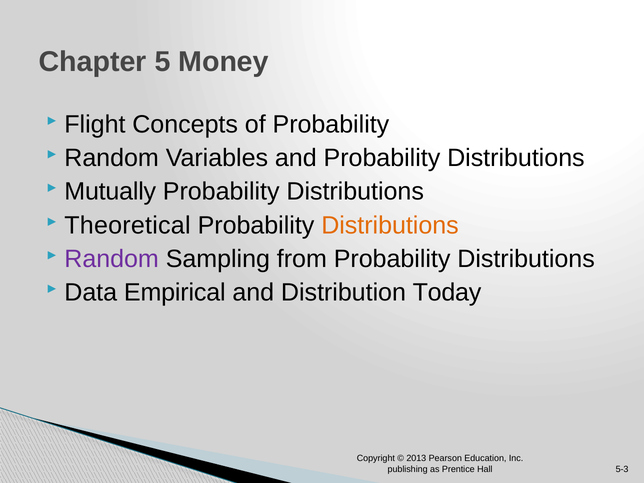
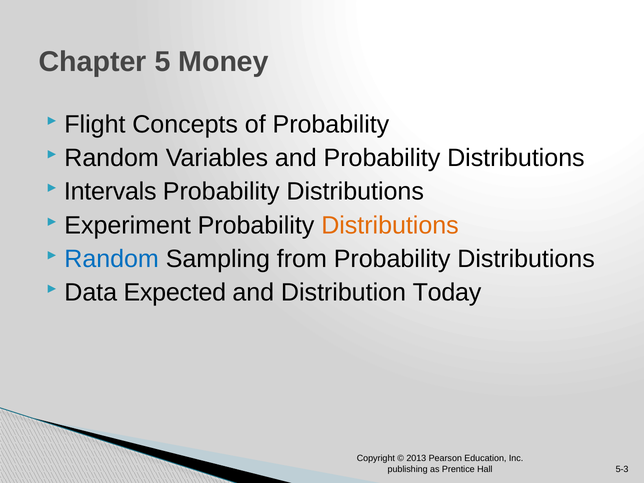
Mutually: Mutually -> Intervals (110, 192)
Theoretical: Theoretical -> Experiment (128, 225)
Random colour: purple -> blue (112, 259)
Empirical: Empirical -> Expected (175, 293)
